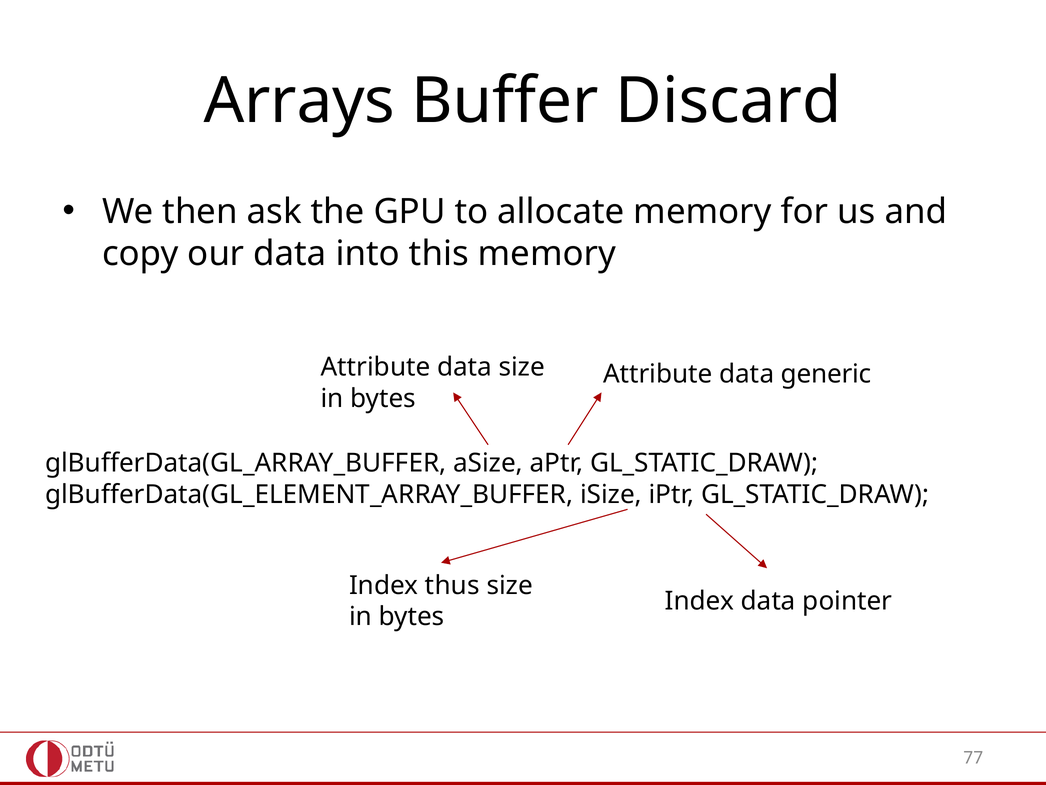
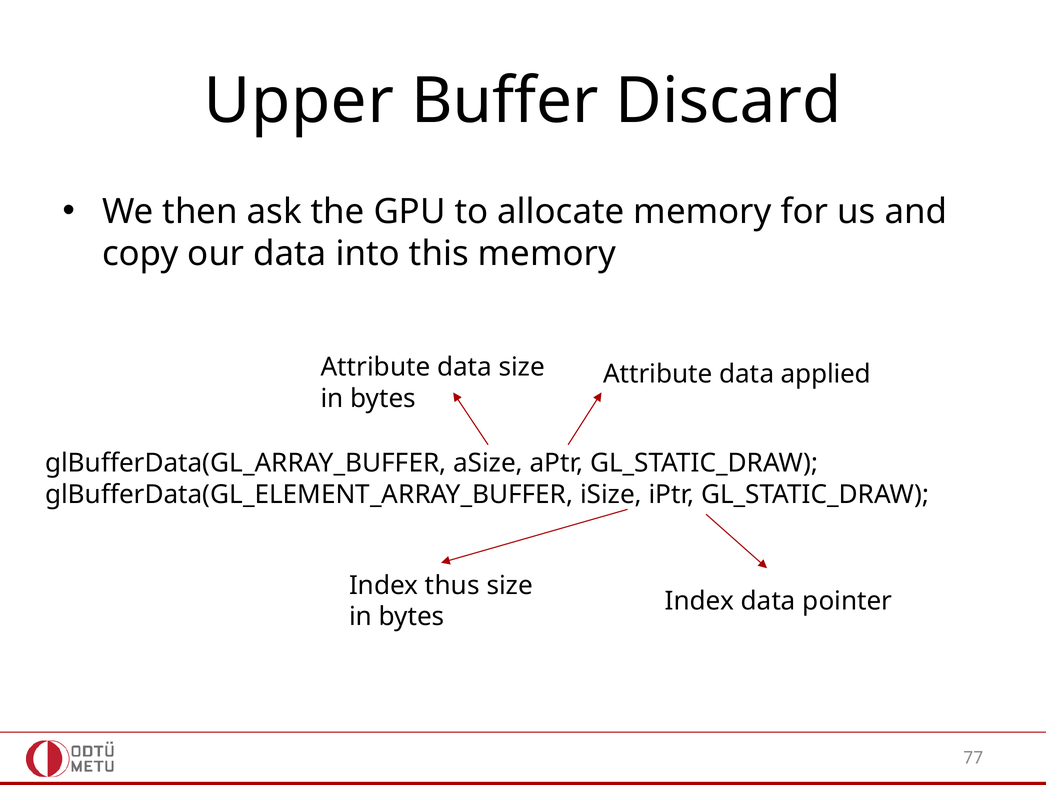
Arrays: Arrays -> Upper (299, 101)
generic: generic -> applied (826, 374)
